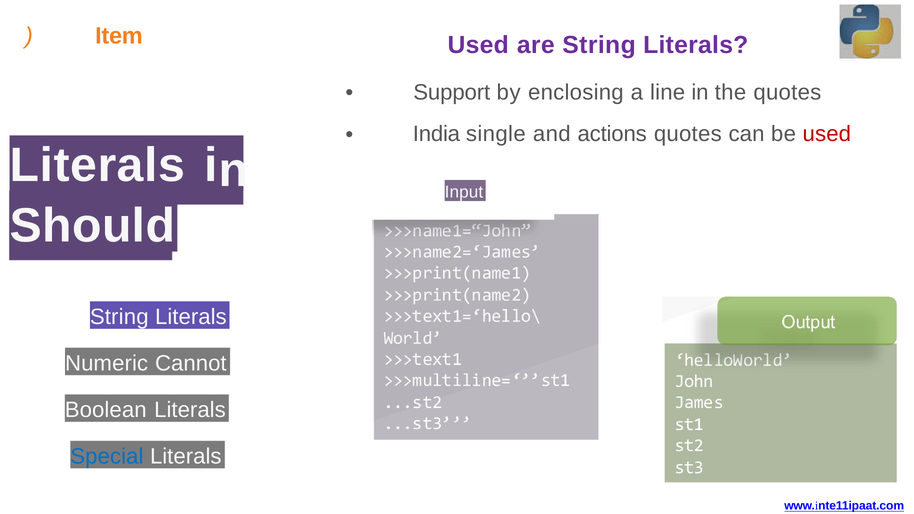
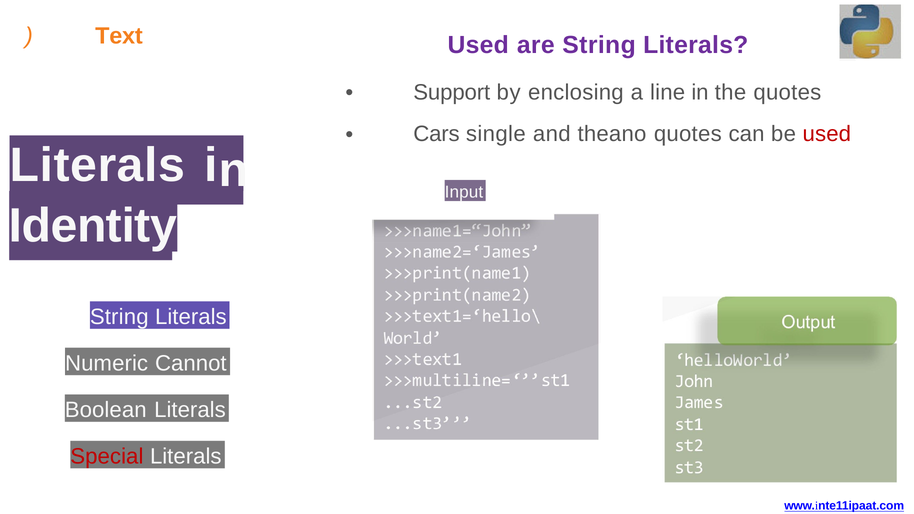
Item: Item -> Text (119, 36)
India: India -> Cars (436, 134)
actions: actions -> theano (612, 134)
Should: Should -> Identity (93, 226)
Special colour: blue -> red (107, 457)
